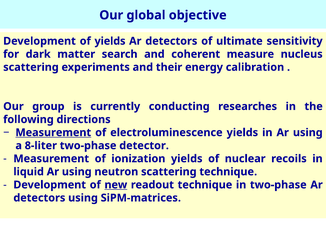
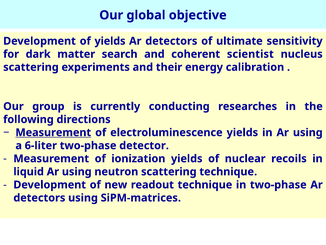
measure: measure -> scientist (250, 54)
8-liter: 8-liter -> 6-liter (41, 145)
new underline: present -> none (116, 184)
